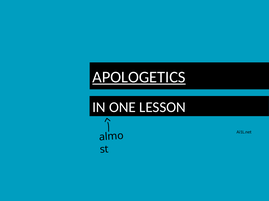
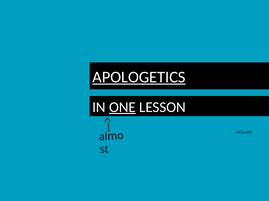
ONE underline: none -> present (122, 108)
